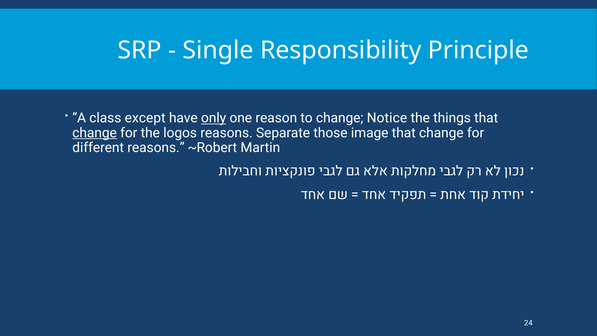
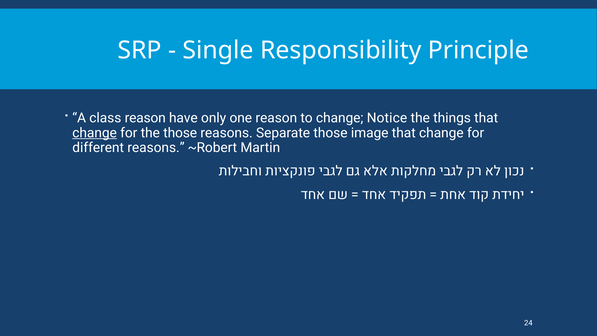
class except: except -> reason (145, 118)
only underline: present -> none (214, 118)
the logos: logos -> those (180, 133)
